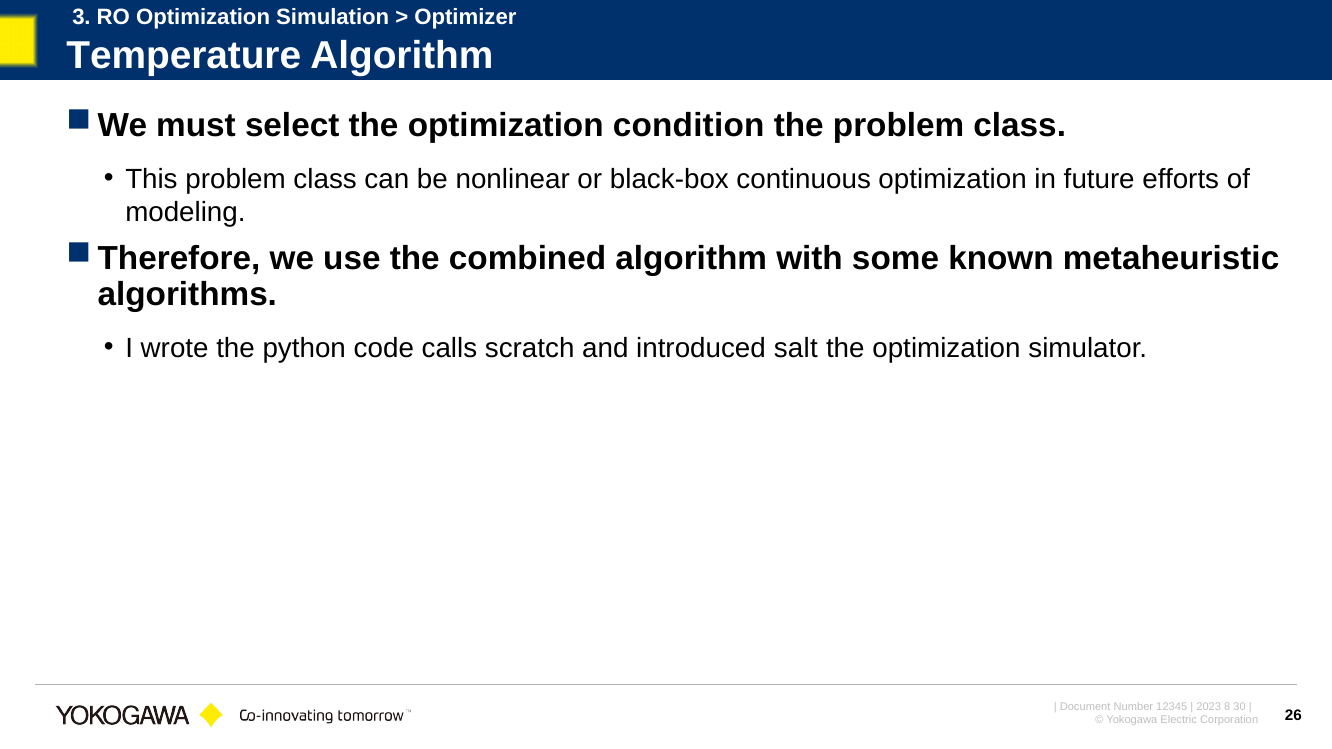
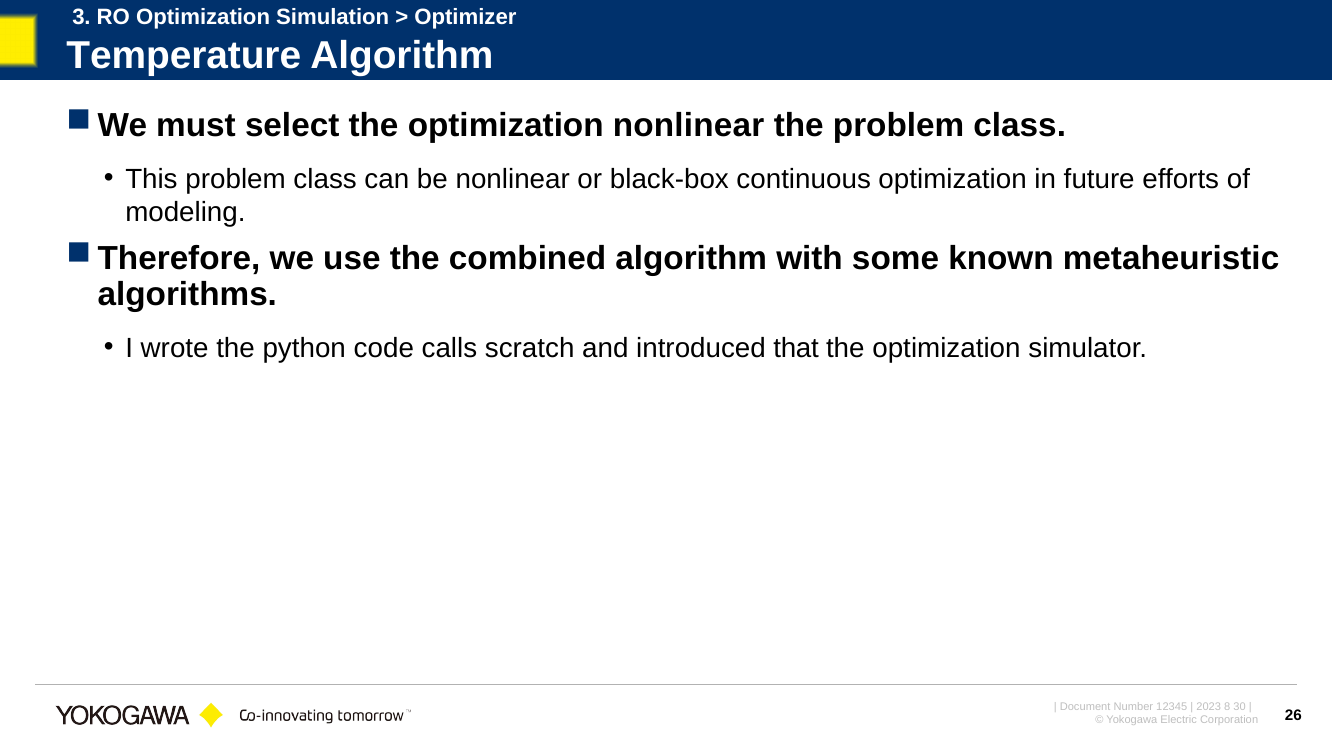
optimization condition: condition -> nonlinear (689, 126)
salt: salt -> that (796, 348)
